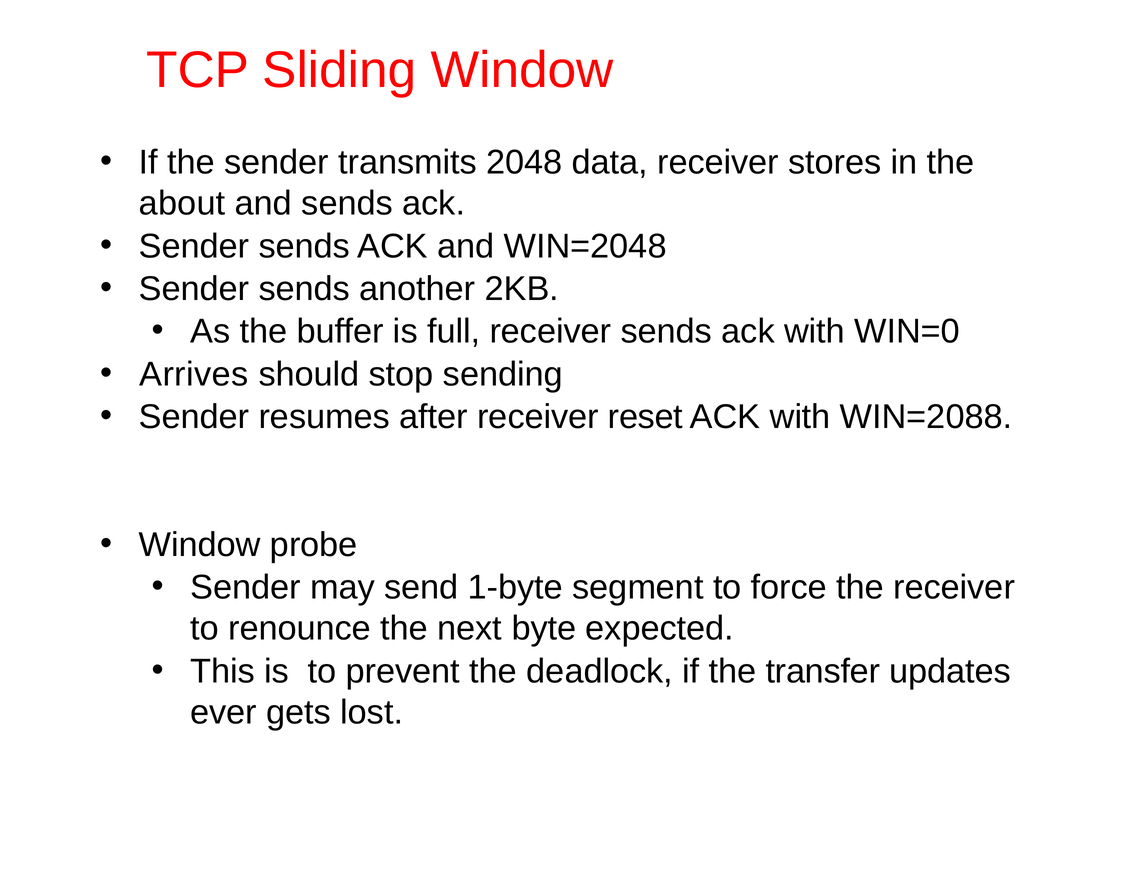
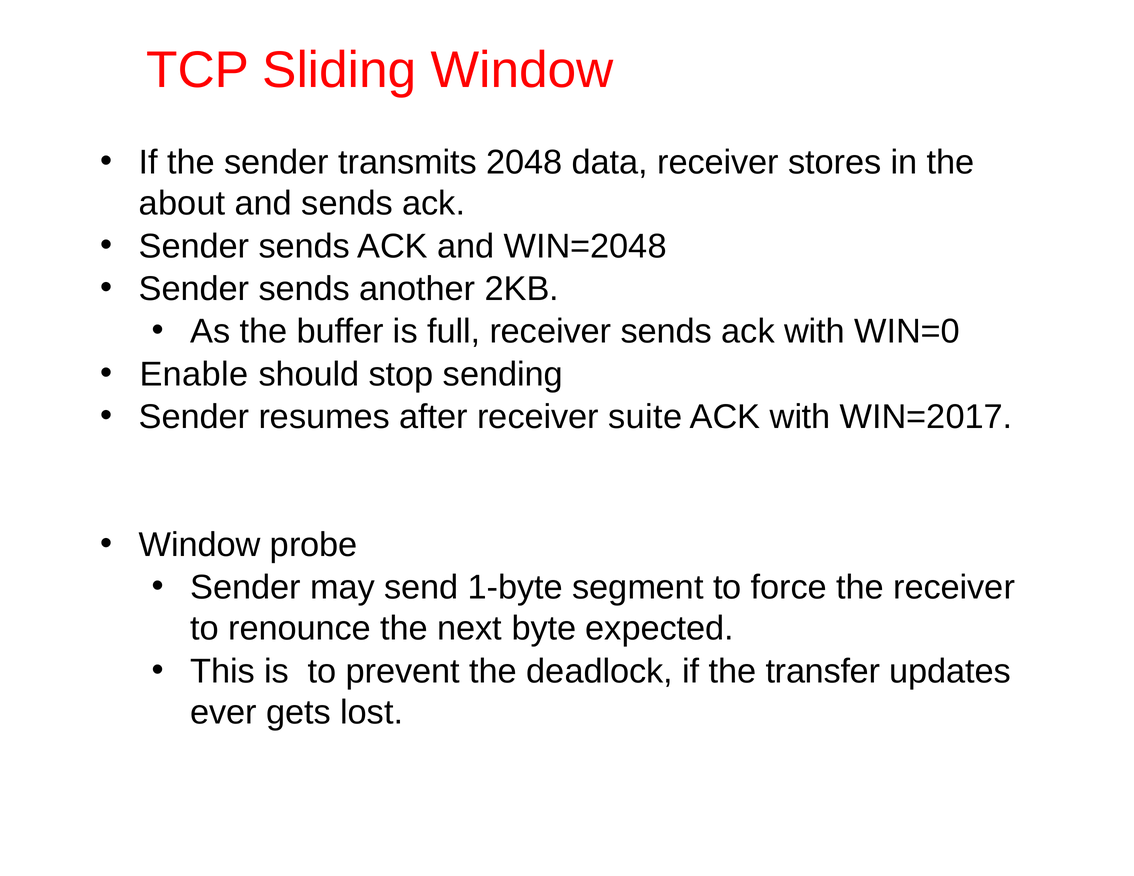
Arrives: Arrives -> Enable (194, 374)
reset: reset -> suite (645, 417)
WIN=2088: WIN=2088 -> WIN=2017 (926, 417)
